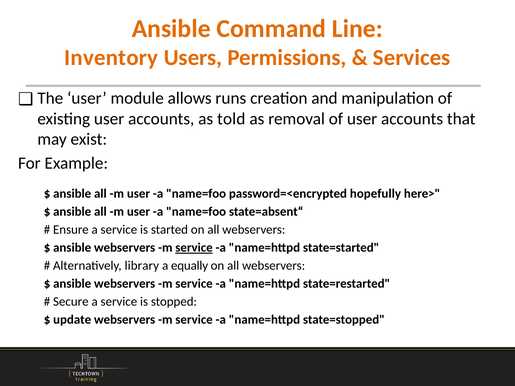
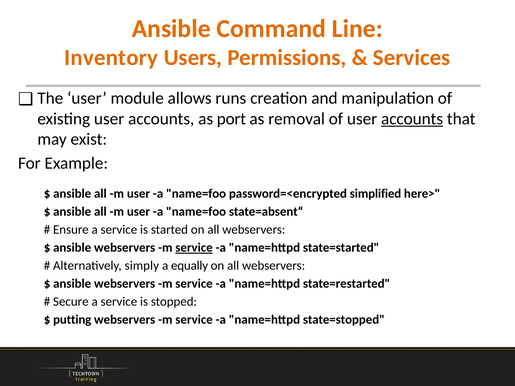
told: told -> port (231, 119)
accounts underline: none -> present (412, 119)
hopefully: hopefully -> simplified (376, 194)
library: library -> simply (142, 266)
update: update -> putting (72, 320)
